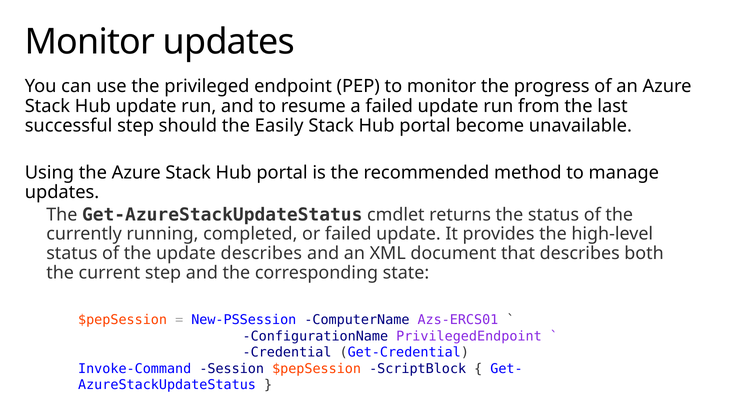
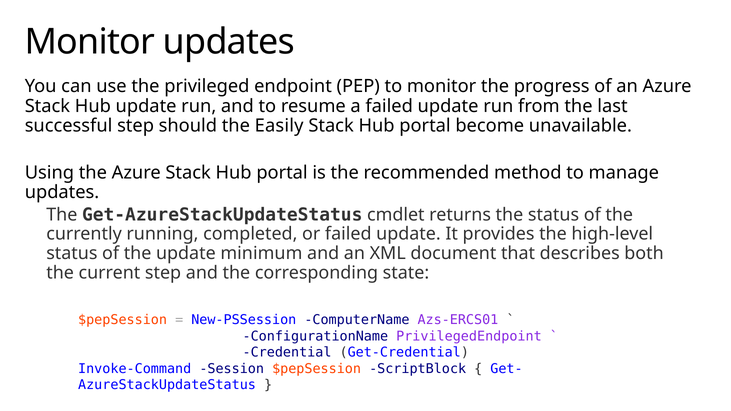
update describes: describes -> minimum (261, 253)
